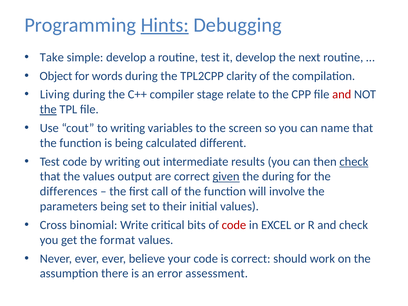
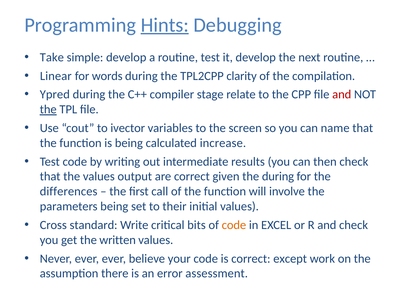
Object: Object -> Linear (56, 76)
Living: Living -> Ypred (55, 94)
to writing: writing -> ivector (128, 128)
different: different -> increase (223, 143)
check underline: present -> none (354, 162)
given underline: present -> none (226, 177)
binomial: binomial -> standard (94, 225)
code colour: red -> orange (234, 225)
format: format -> written (118, 240)
should: should -> except (290, 259)
